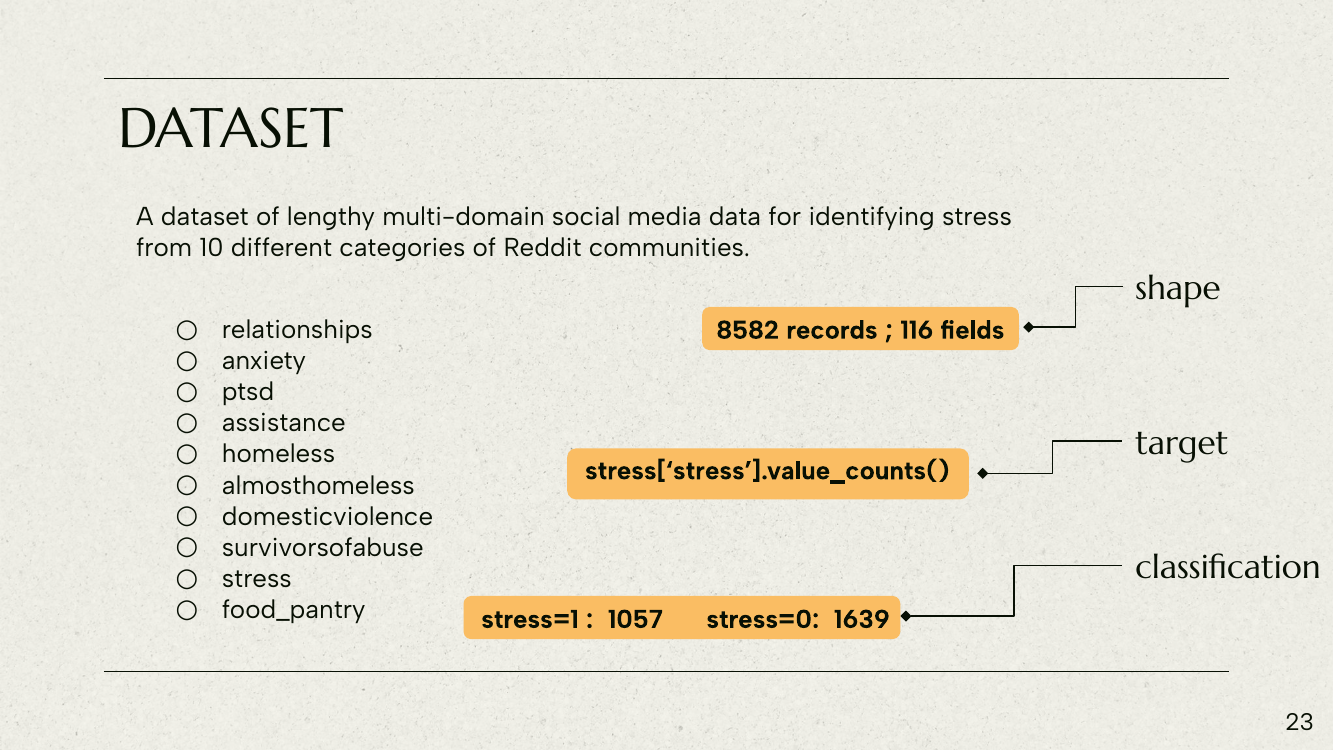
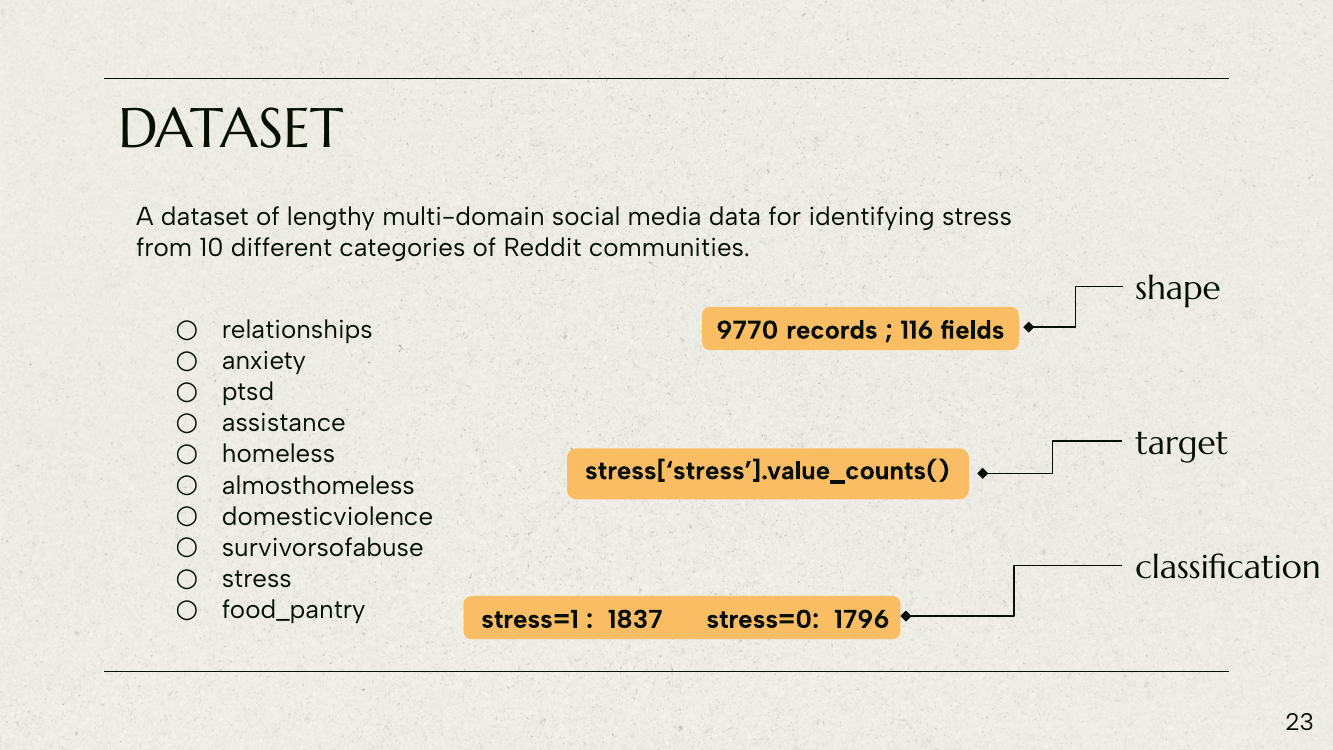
8582: 8582 -> 9770 (747, 330)
1057: 1057 -> 1837 (635, 619)
1639: 1639 -> 1796 (862, 619)
